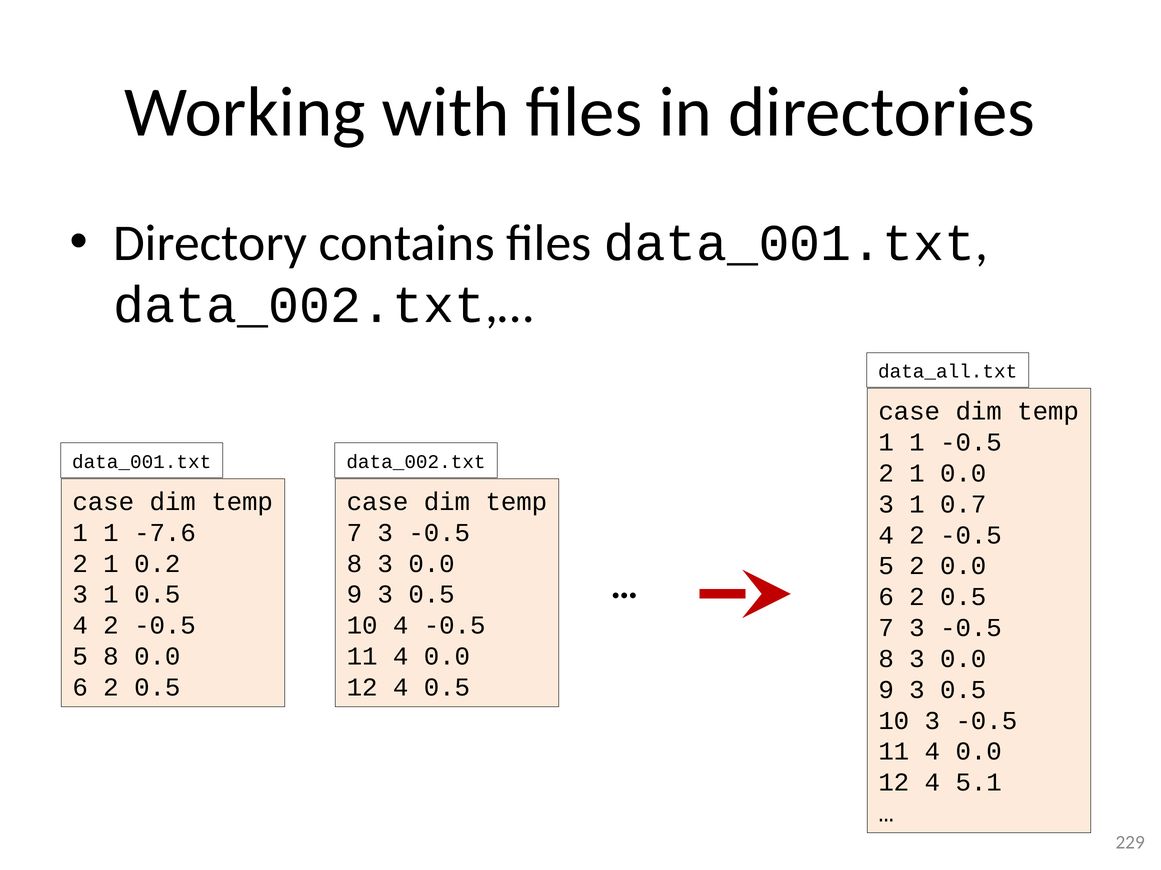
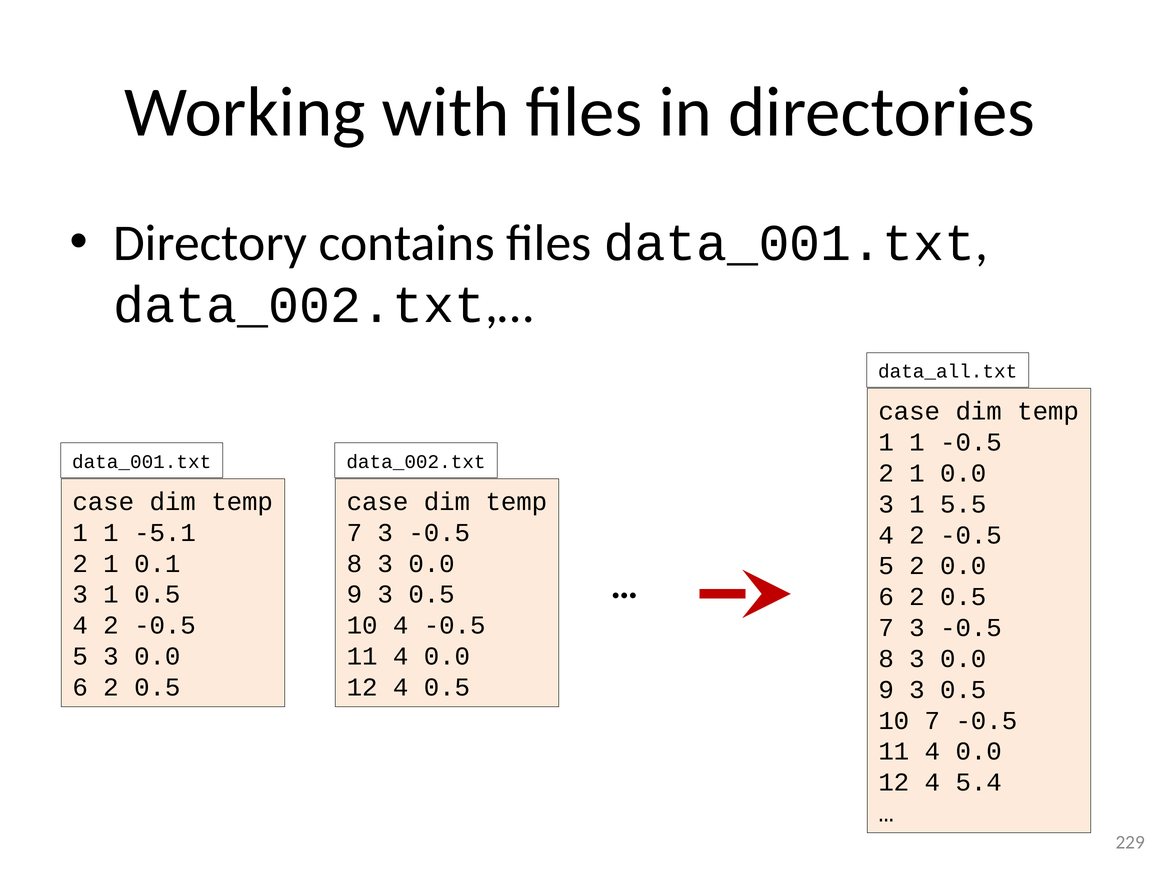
0.7: 0.7 -> 5.5 (963, 505)
-7.6: -7.6 -> -5.1 (165, 533)
0.2: 0.2 -> 0.1 (157, 564)
5 8: 8 -> 3 (111, 657)
10 3: 3 -> 7 (932, 721)
5.1: 5.1 -> 5.4 (979, 783)
